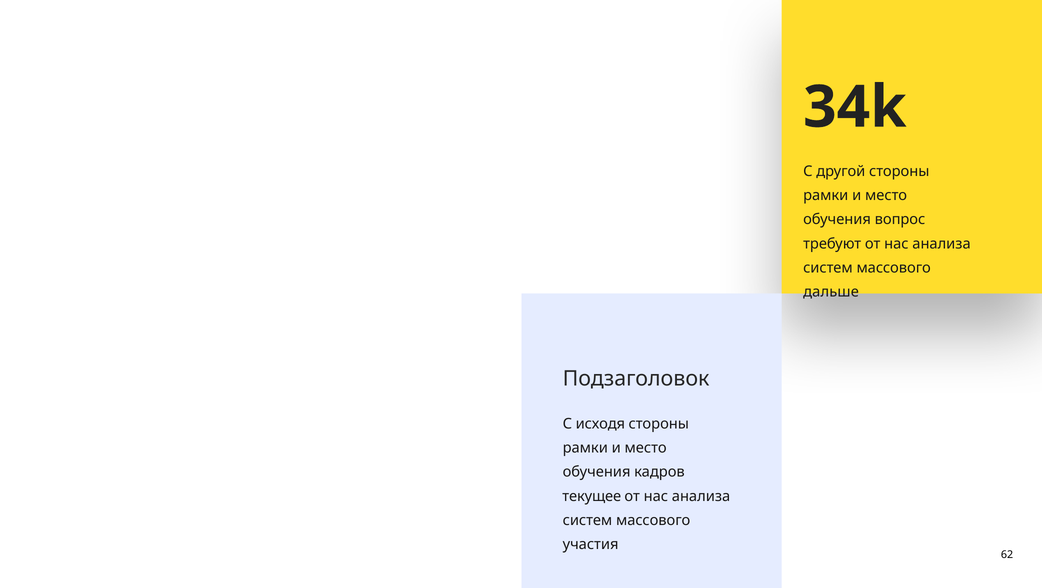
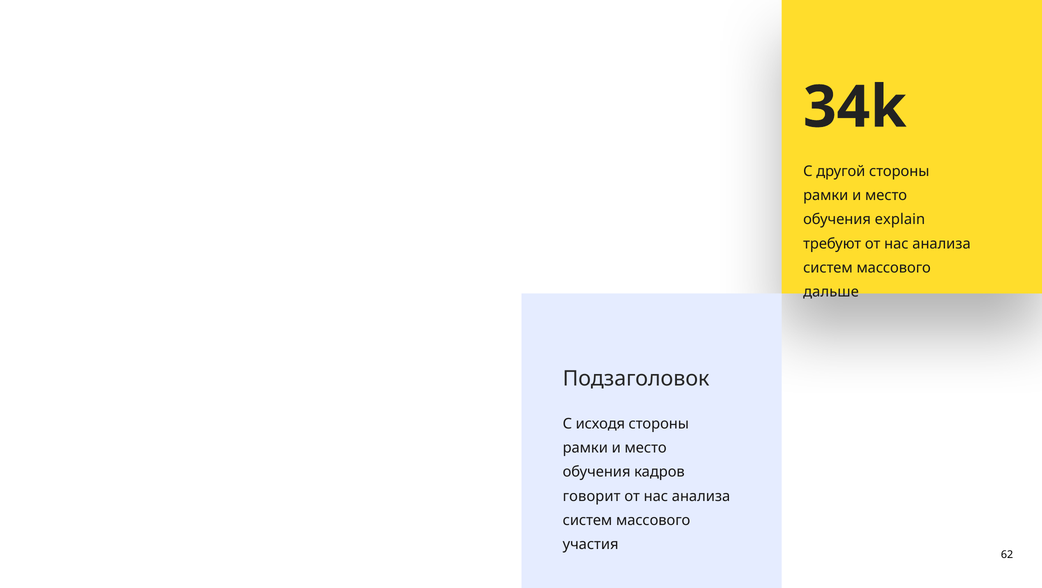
вопрос: вопрос -> explain (900, 219)
текущее: текущее -> говорит (592, 496)
